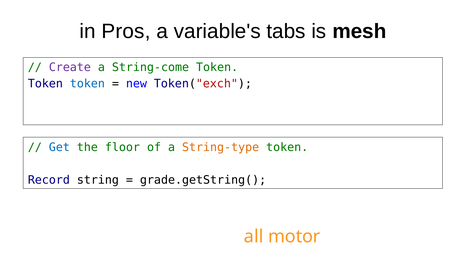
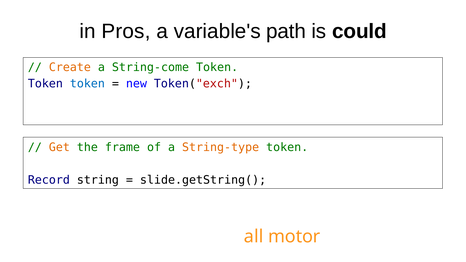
tabs: tabs -> path (286, 31)
mesh: mesh -> could (359, 31)
Create colour: purple -> orange (70, 67)
Get colour: blue -> orange (59, 147)
floor: floor -> frame (122, 147)
grade.getString(: grade.getString( -> slide.getString( (203, 180)
